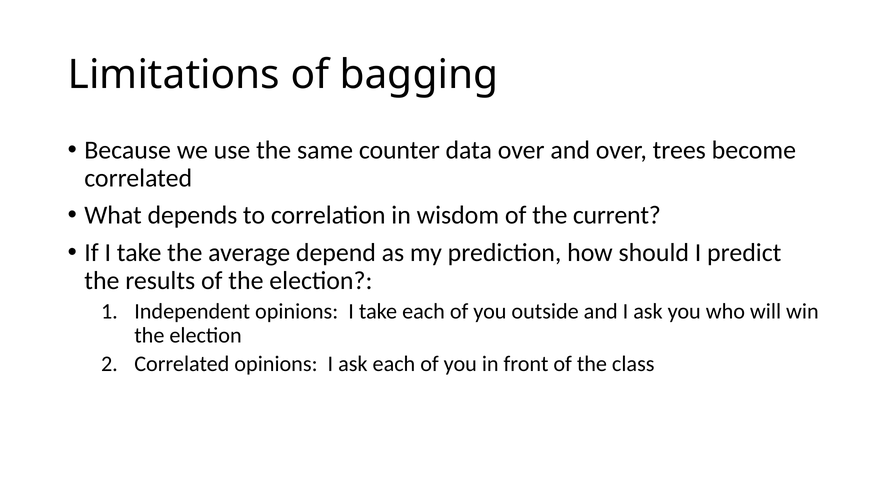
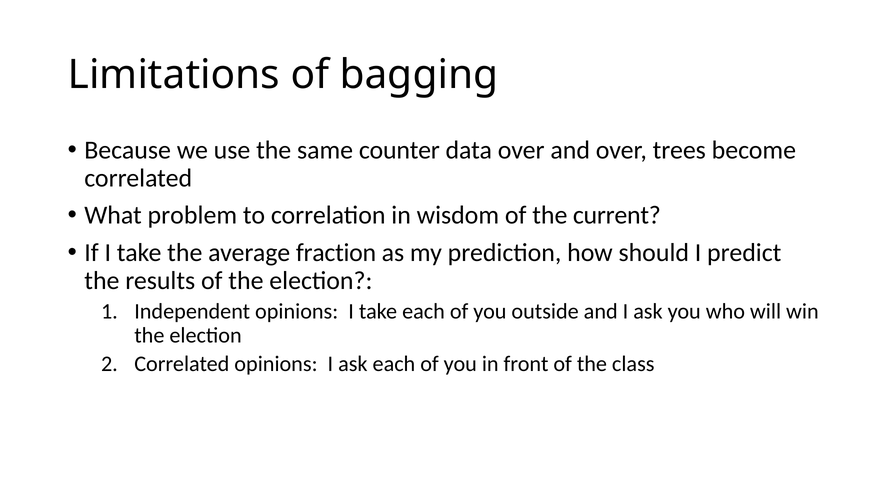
depends: depends -> problem (192, 215)
depend: depend -> fraction (336, 252)
